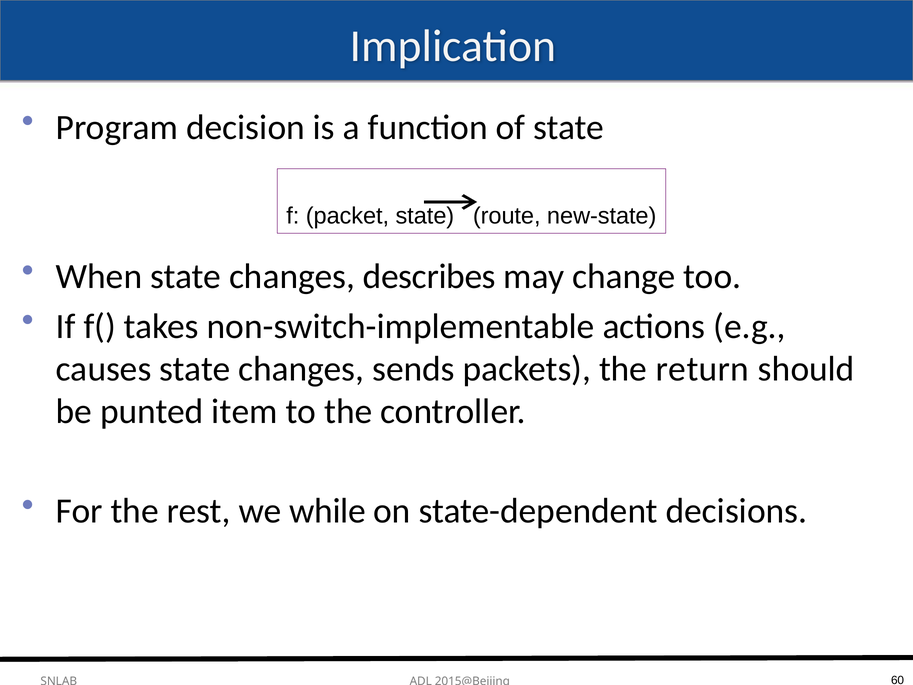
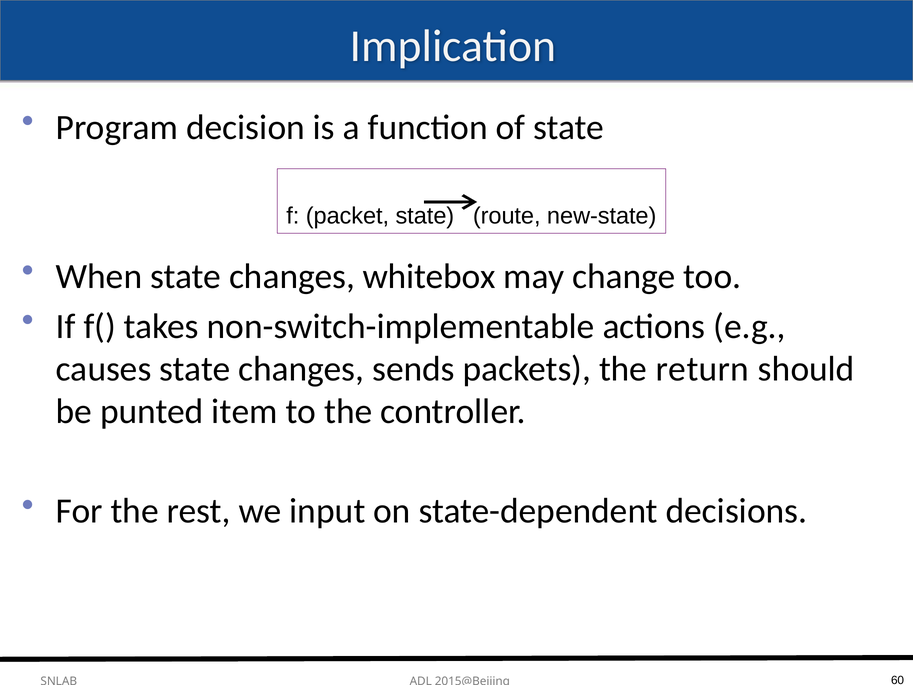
describes: describes -> whitebox (429, 277)
while: while -> input (327, 511)
